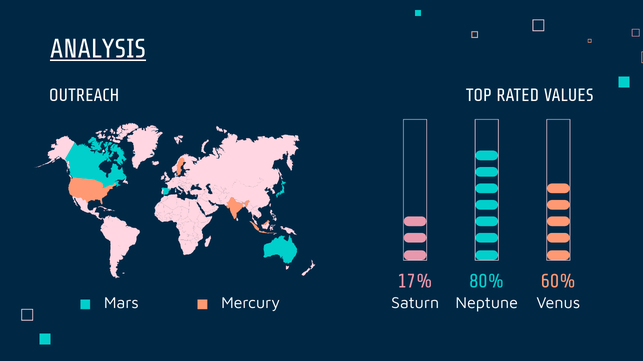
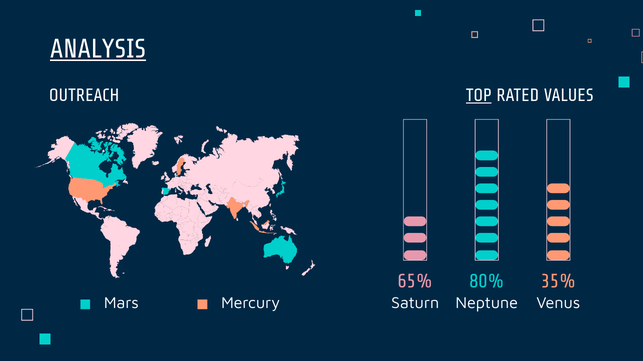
TOP underline: none -> present (479, 96)
17%: 17% -> 65% (415, 282)
60%: 60% -> 35% (558, 282)
